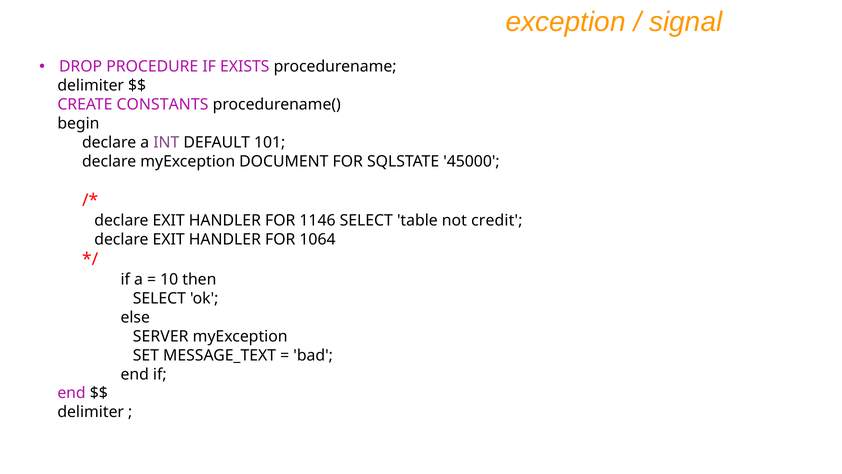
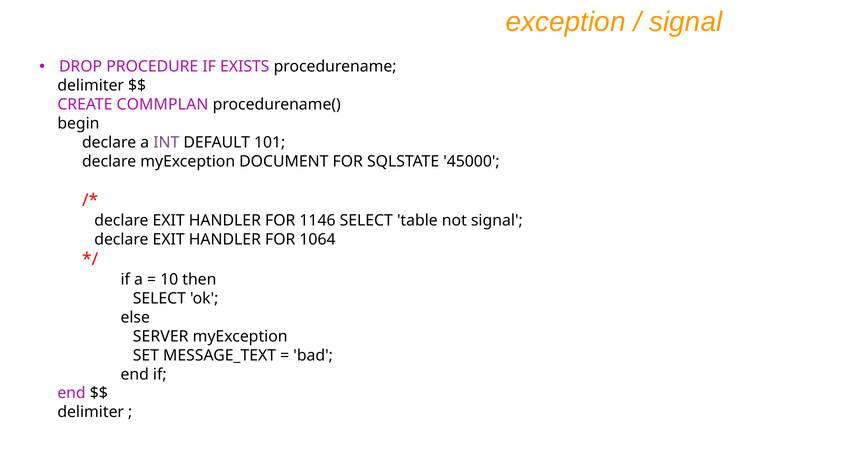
CONSTANTS: CONSTANTS -> COMMPLAN (162, 105)
not credit: credit -> signal (497, 220)
